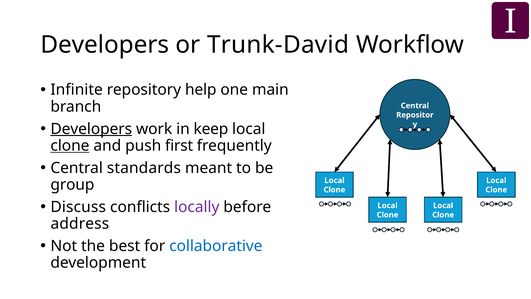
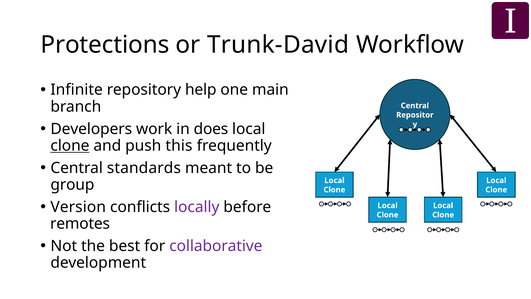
Developers: Developers -> Protections (105, 45)
Developers underline: present -> none (91, 129)
keep: keep -> does (211, 129)
first: first -> this (179, 146)
Discuss: Discuss -> Version (78, 207)
address: address -> remotes (80, 223)
collaborative colour: blue -> purple (216, 246)
